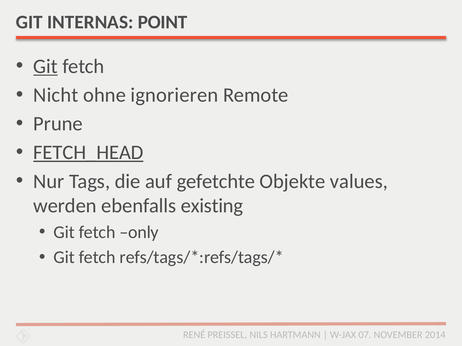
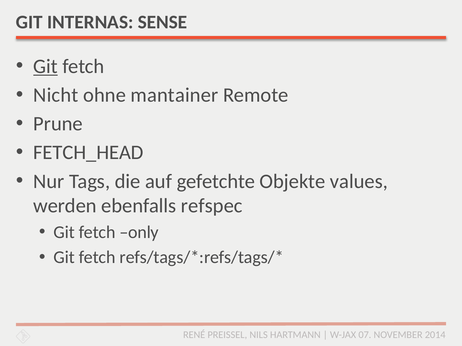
POINT: POINT -> SENSE (163, 22)
ignorieren: ignorieren -> mantainer (174, 95)
FETCH_HEAD underline: present -> none (88, 153)
existing: existing -> refspec (212, 206)
